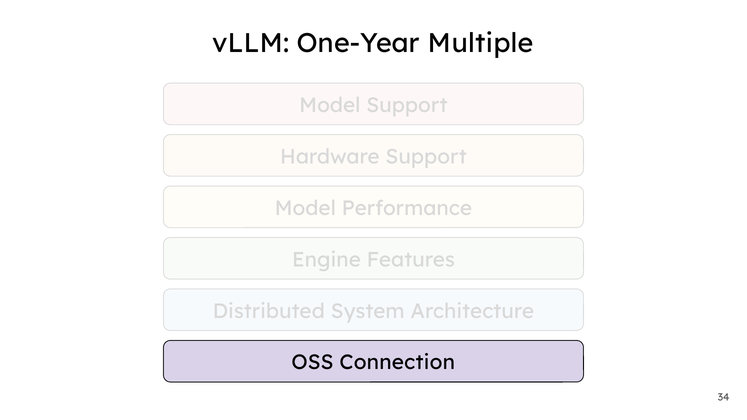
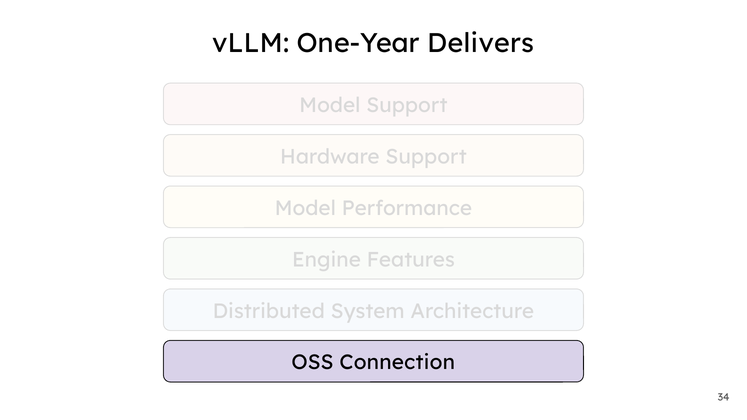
Multiple: Multiple -> Delivers (481, 43)
